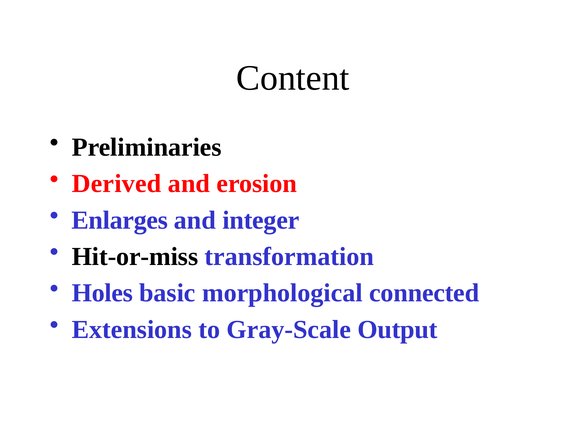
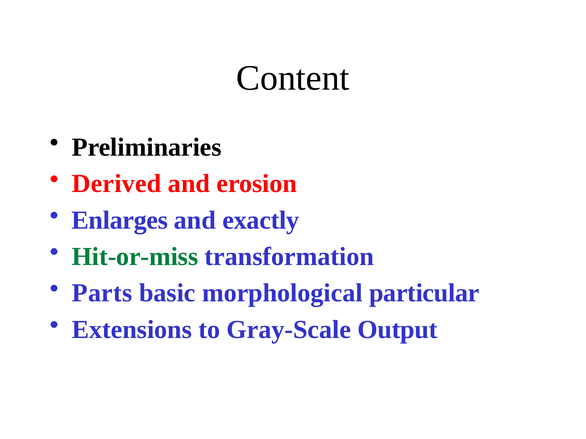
integer: integer -> exactly (261, 220)
Hit-or-miss colour: black -> green (135, 257)
Holes: Holes -> Parts (102, 293)
connected: connected -> particular (424, 293)
